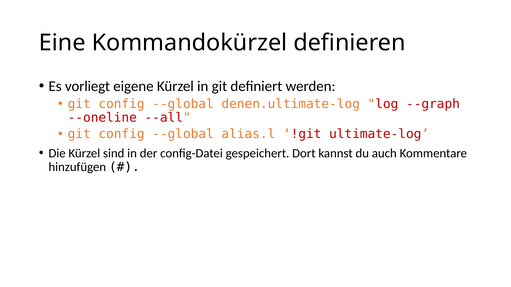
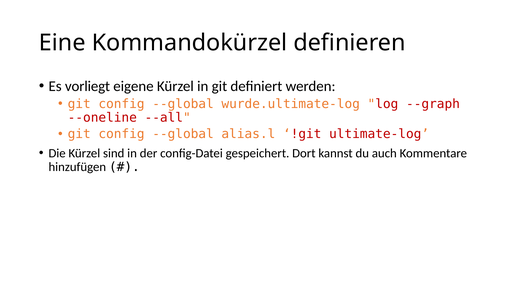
denen.ultimate-log: denen.ultimate-log -> wurde.ultimate-log (291, 104)
